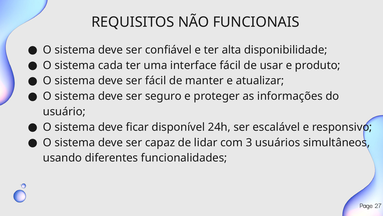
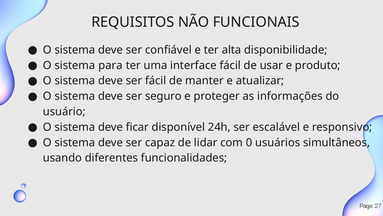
cada: cada -> para (110, 65)
3: 3 -> 0 (249, 142)
